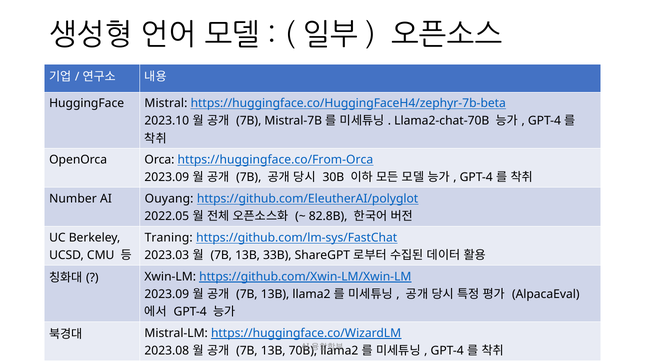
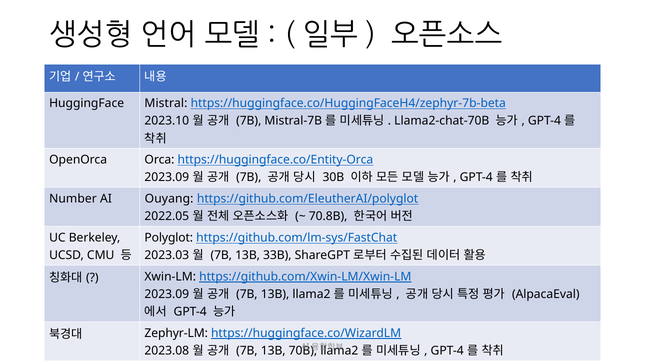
https://huggingface.co/From-Orca: https://huggingface.co/From-Orca -> https://huggingface.co/Entity-Orca (275, 160)
82.8B: 82.8B -> 70.8B (328, 216)
Traning: Traning -> Polyglot (169, 237)
Mistral-LM: Mistral-LM -> Zephyr-LM (176, 333)
